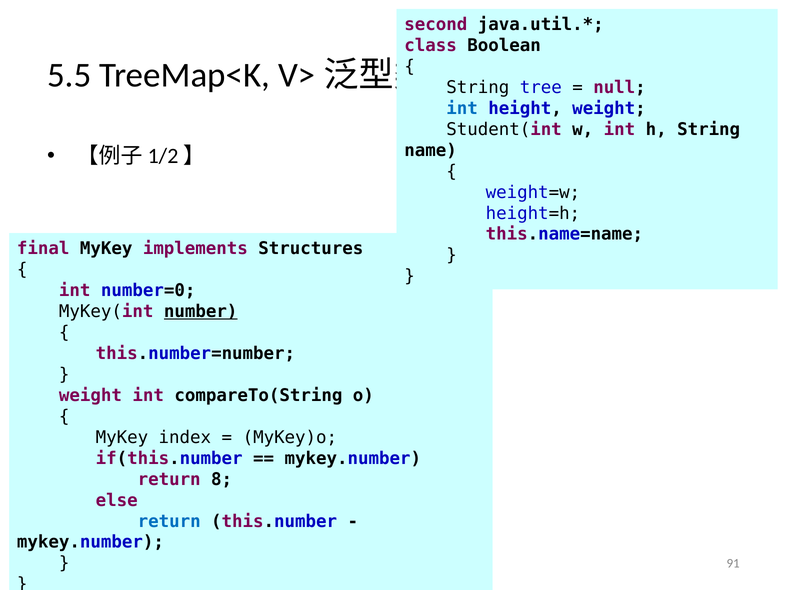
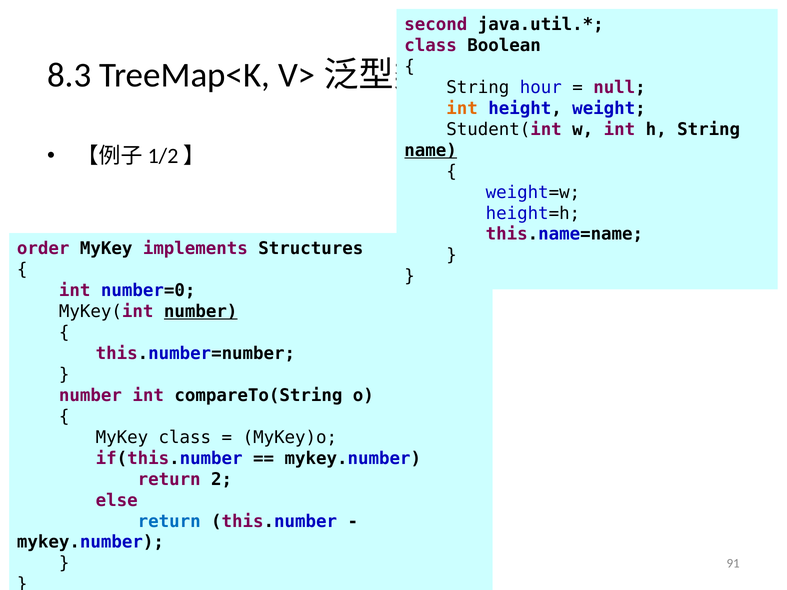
5.5: 5.5 -> 8.3 (69, 75)
tree: tree -> hour (541, 87)
int colour: blue -> orange (462, 108)
name underline: none -> present (431, 150)
final: final -> order (43, 249)
weight: weight -> number (90, 396)
MyKey index: index -> class (185, 438)
8: 8 -> 2 (222, 480)
